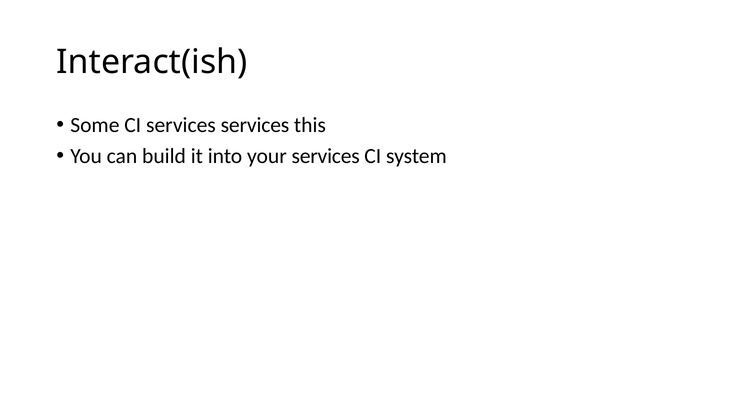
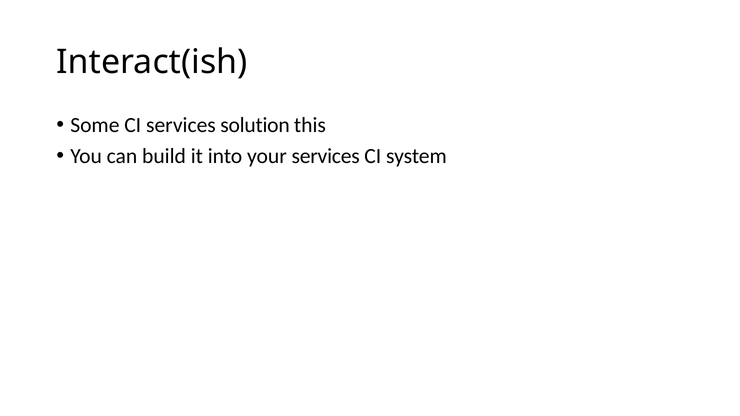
services services: services -> solution (255, 125)
